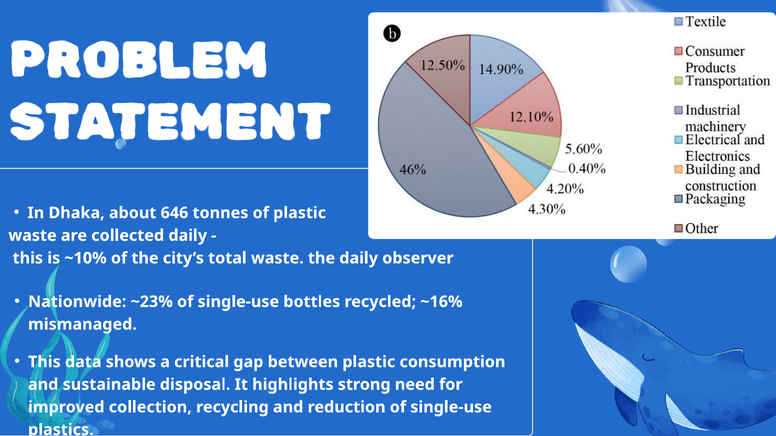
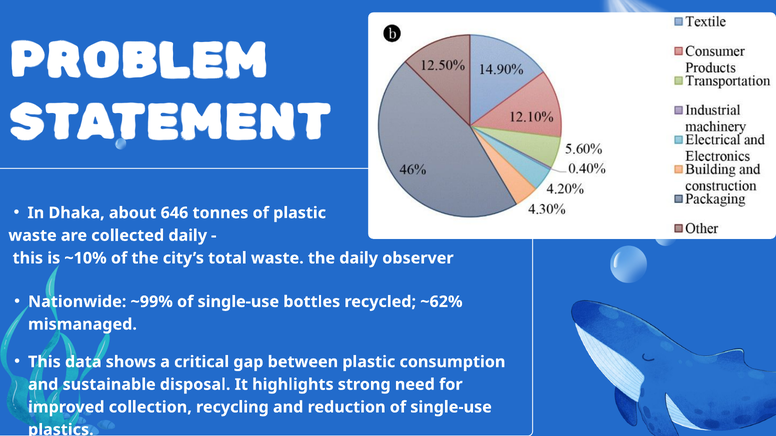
~23%: ~23% -> ~99% (152, 302)
~16%: ~16% -> ~62% (441, 302)
